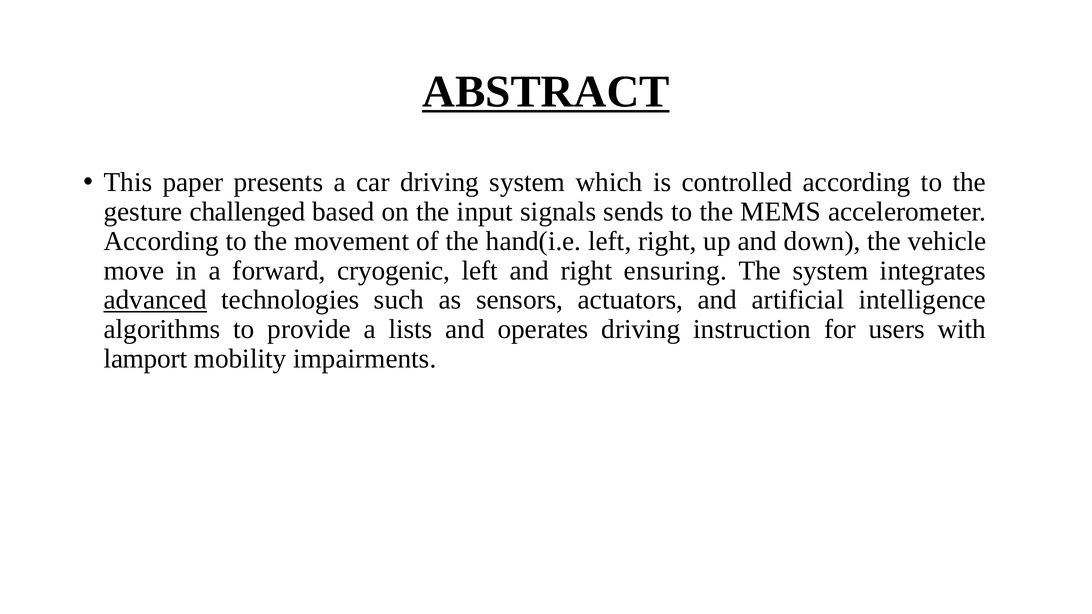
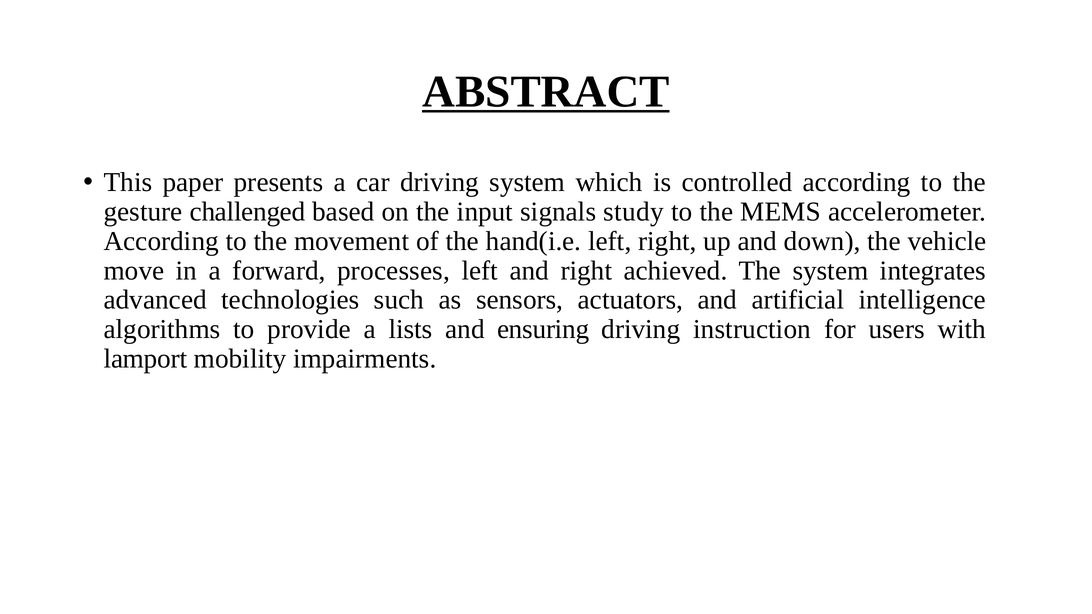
sends: sends -> study (634, 212)
cryogenic: cryogenic -> processes (394, 271)
ensuring: ensuring -> achieved (676, 271)
advanced underline: present -> none (155, 300)
operates: operates -> ensuring (543, 330)
